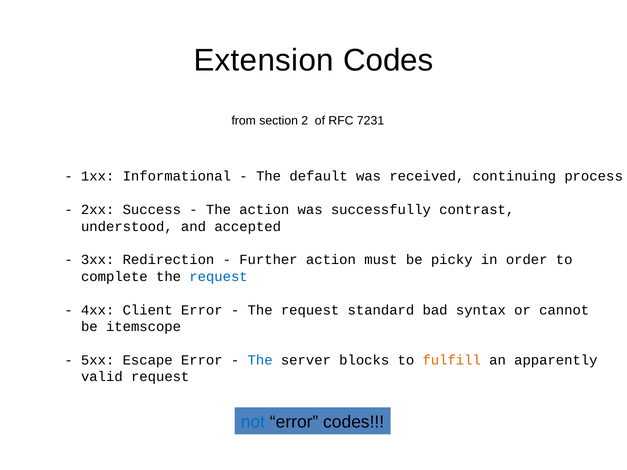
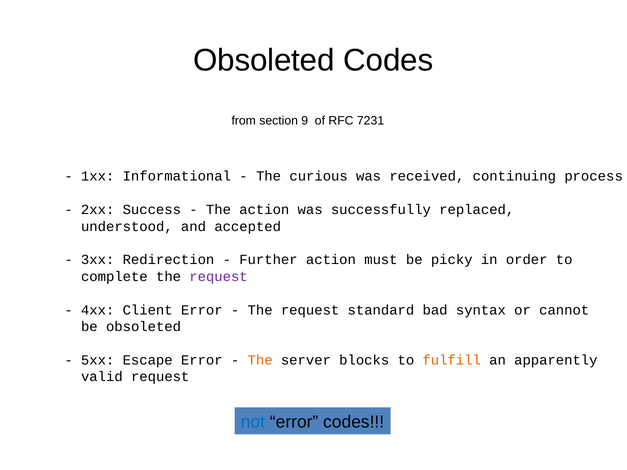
Extension: Extension -> Obsoleted (264, 60)
2: 2 -> 9 (305, 121)
default: default -> curious (319, 176)
contrast: contrast -> replaced (477, 210)
request colour: blue -> purple (219, 277)
be itemscope: itemscope -> obsoleted (144, 327)
The colour: blue -> orange (260, 360)
